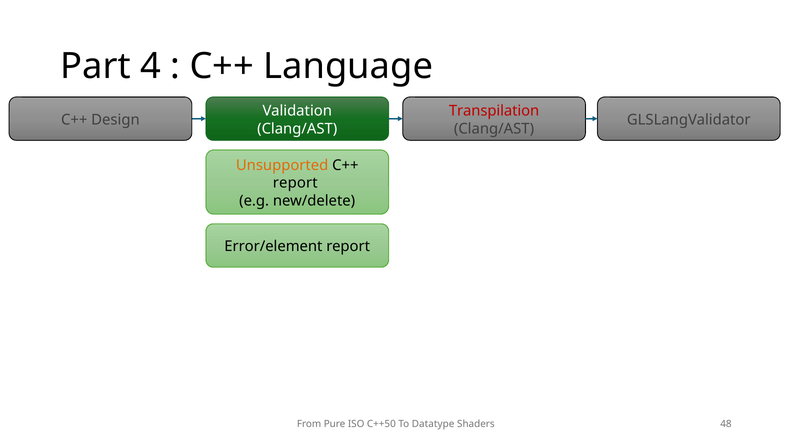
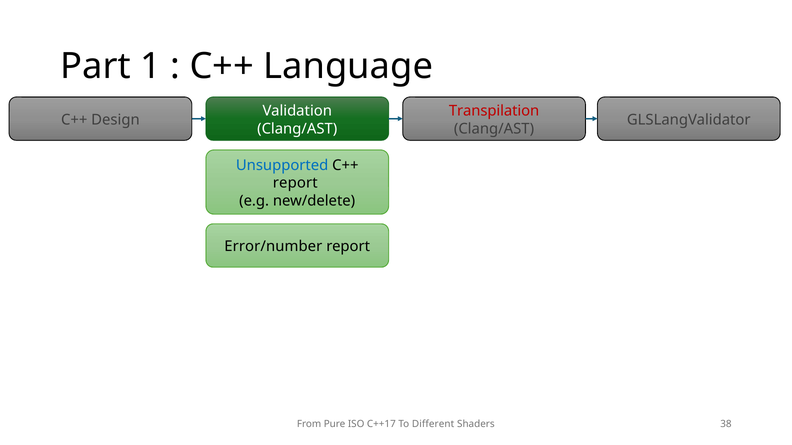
4: 4 -> 1 (151, 67)
Unsupported colour: orange -> blue (282, 165)
Error/element: Error/element -> Error/number (273, 247)
C++50: C++50 -> C++17 (381, 425)
Datatype: Datatype -> Different (433, 425)
48: 48 -> 38 (726, 425)
